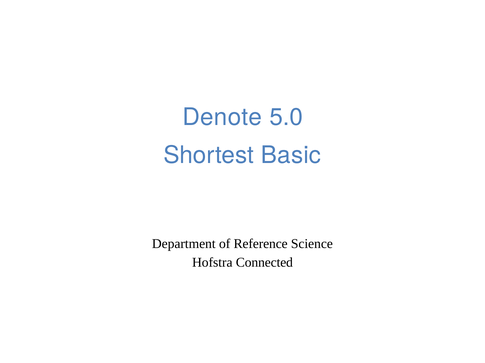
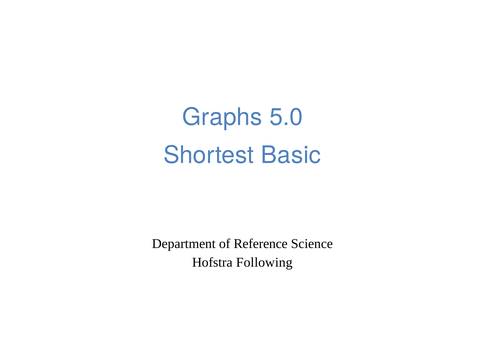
Denote: Denote -> Graphs (222, 118)
Connected: Connected -> Following (264, 263)
